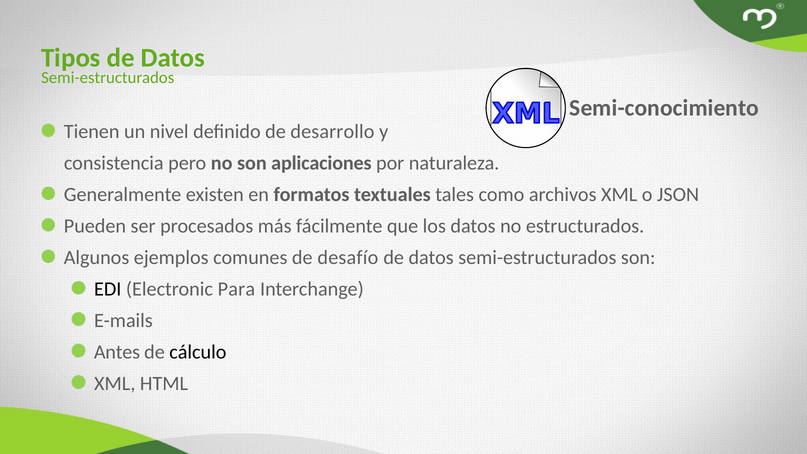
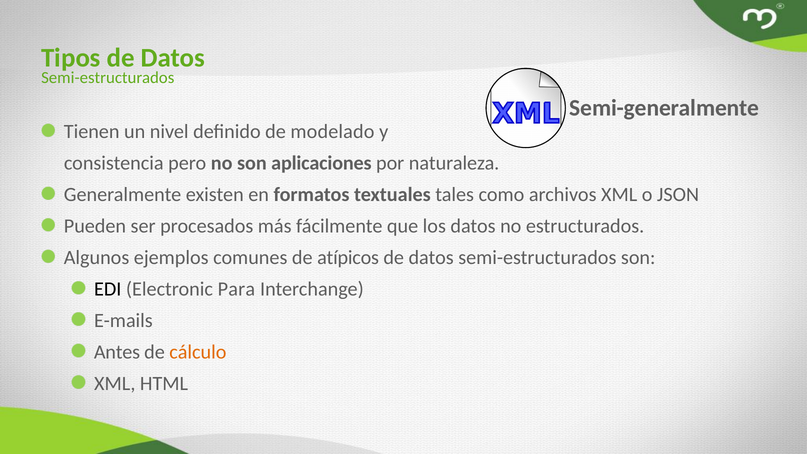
Semi-conocimiento: Semi-conocimiento -> Semi-generalmente (664, 108)
desarrollo: desarrollo -> modelado (332, 132)
desafío: desafío -> atípicos (348, 258)
cálculo colour: black -> orange (198, 352)
